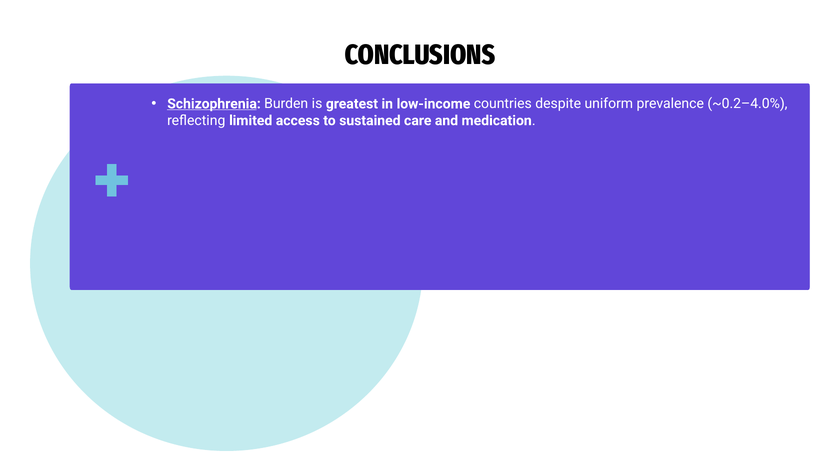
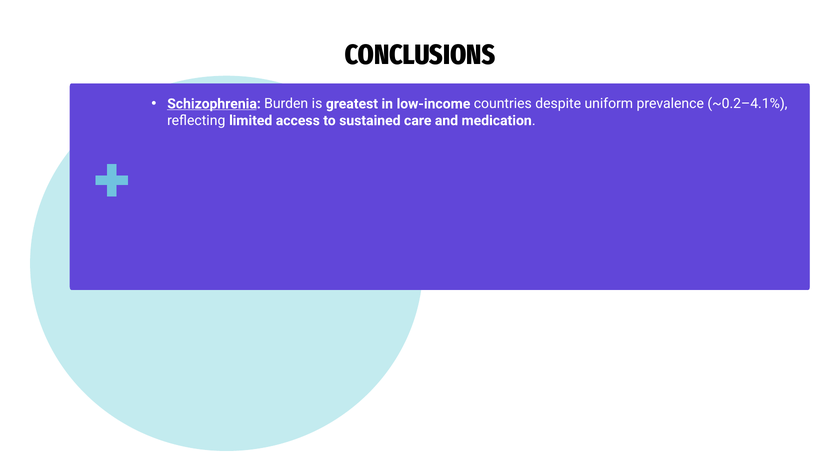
~0.2–4.0%: ~0.2–4.0% -> ~0.2–4.1% (747, 104)
